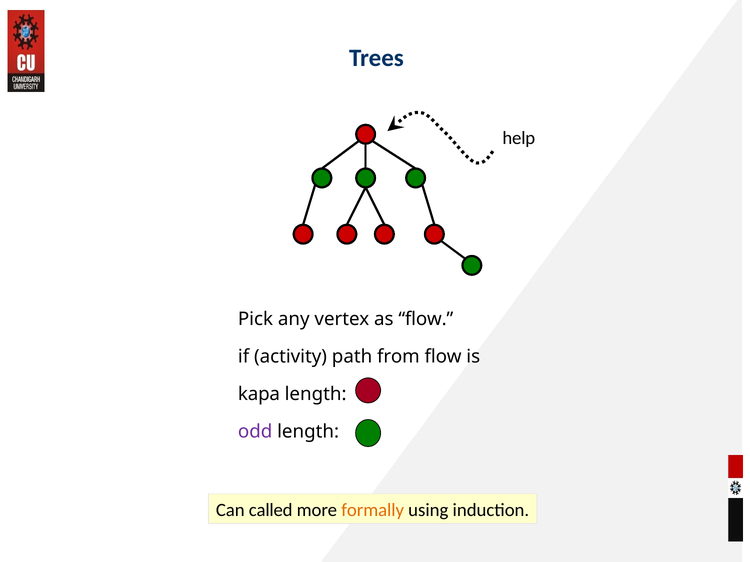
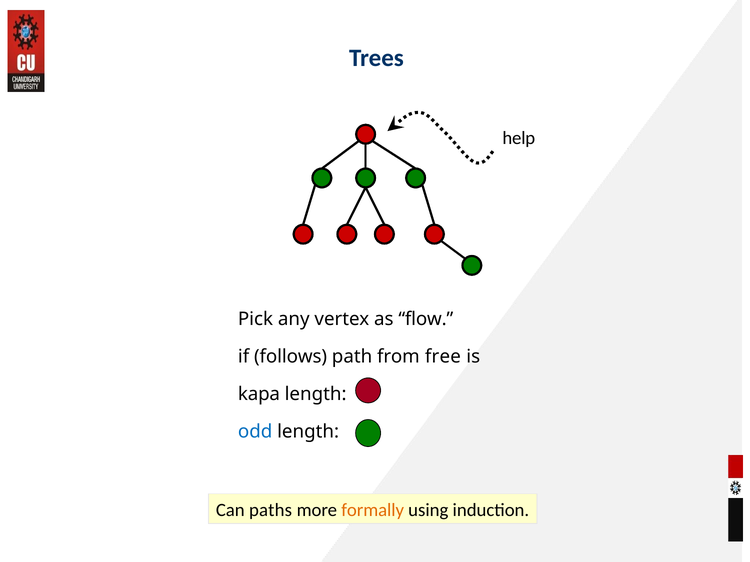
activity: activity -> follows (291, 357)
from flow: flow -> free (443, 357)
odd colour: purple -> blue (255, 432)
called: called -> paths (271, 510)
